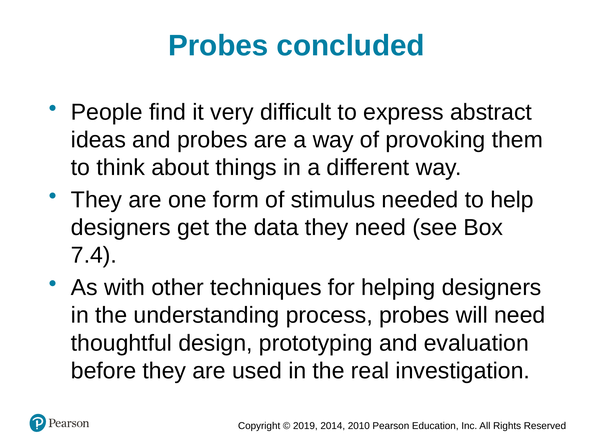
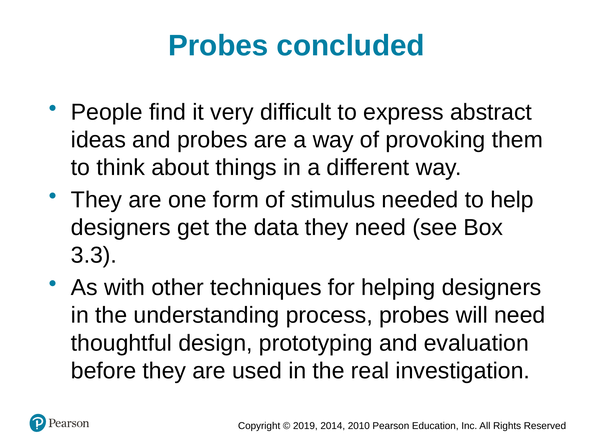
7.4: 7.4 -> 3.3 (94, 255)
